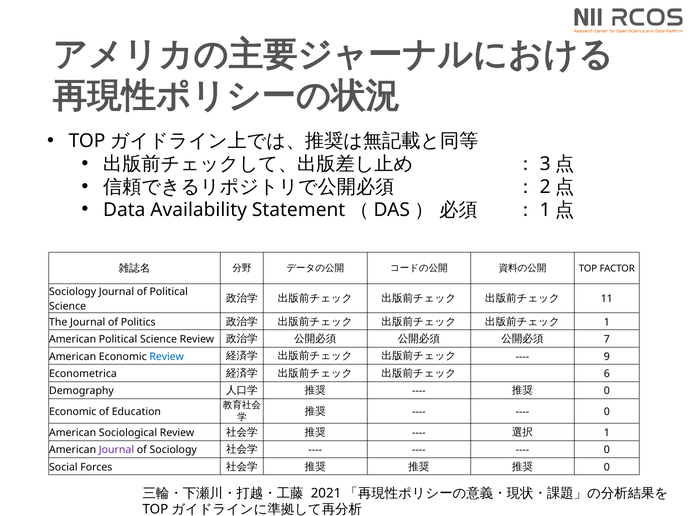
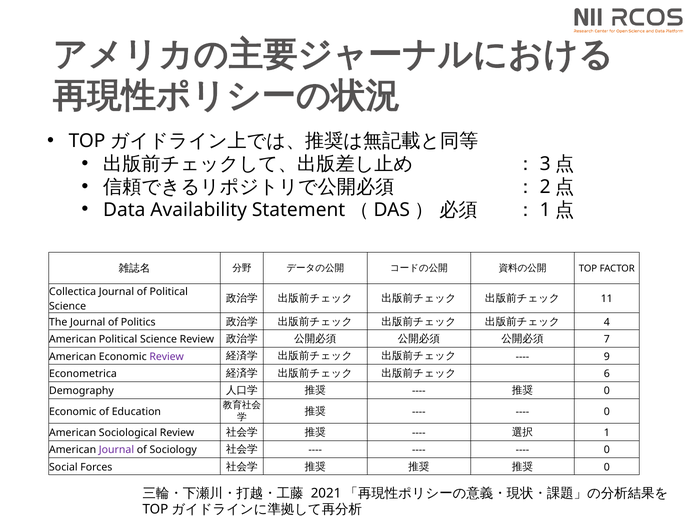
Sociology: Sociology -> Collectica (73, 292)
1: 1 -> 4 (607, 322)
Review colour: blue -> purple (167, 357)
